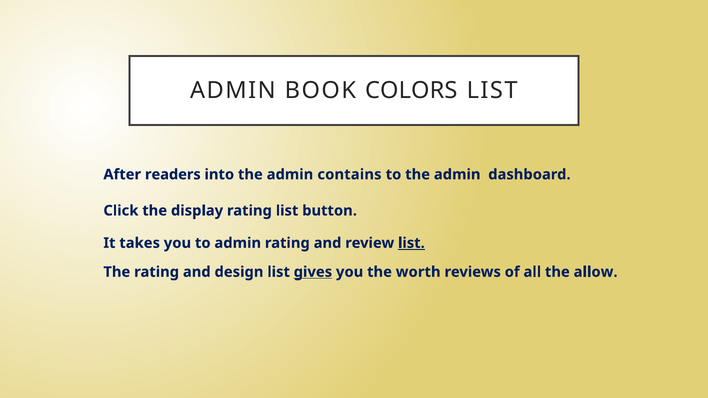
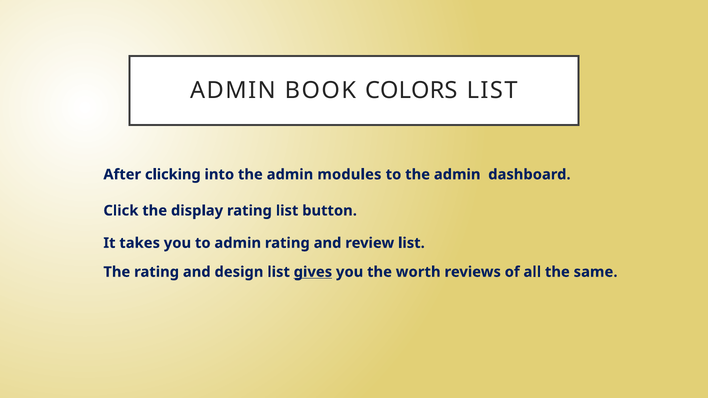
readers: readers -> clicking (173, 175)
contains: contains -> modules (349, 175)
list underline: present -> none (411, 243)
allow: allow -> same (596, 272)
